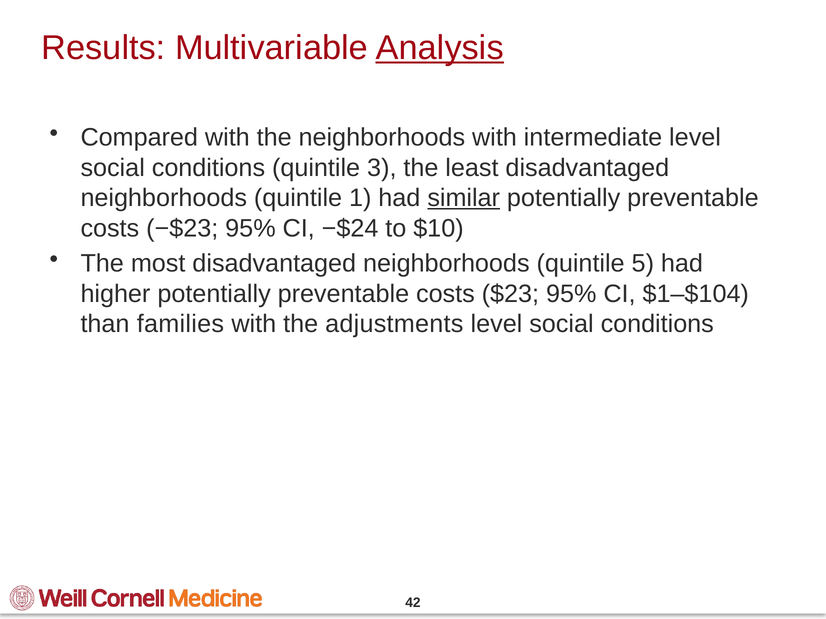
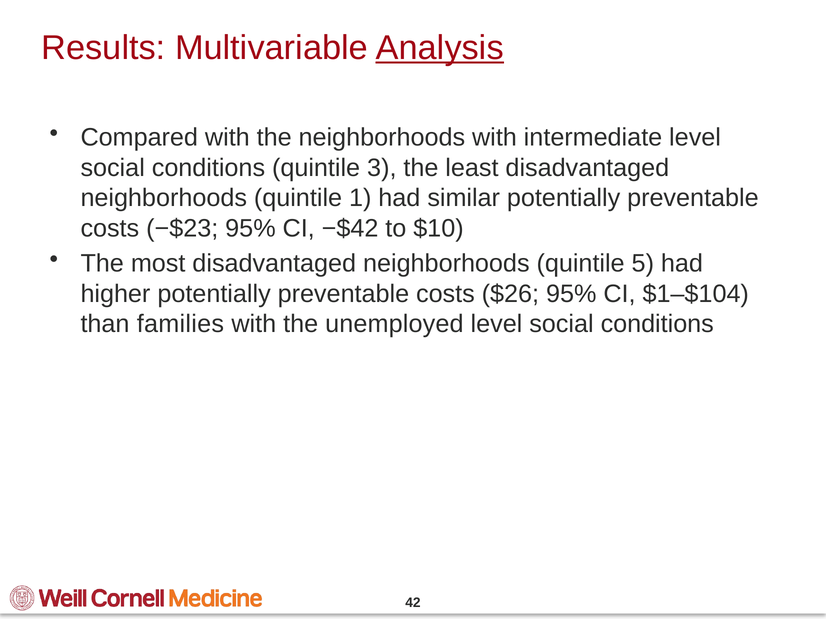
similar underline: present -> none (464, 198)
−$24: −$24 -> −$42 (350, 228)
$23: $23 -> $26 (510, 294)
adjustments: adjustments -> unemployed (394, 324)
